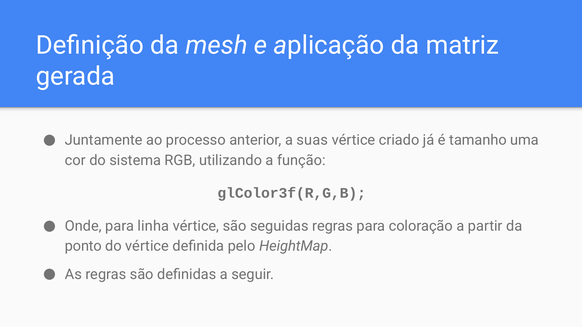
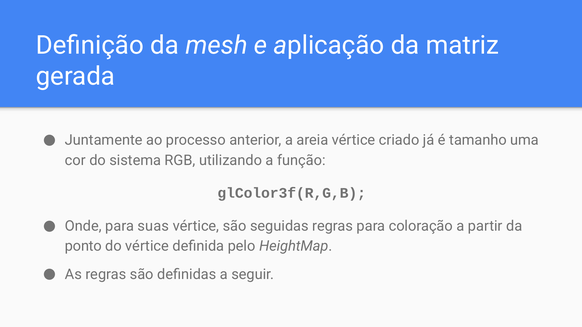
suas: suas -> areia (312, 140)
linha: linha -> suas (153, 226)
